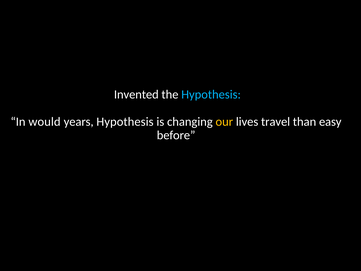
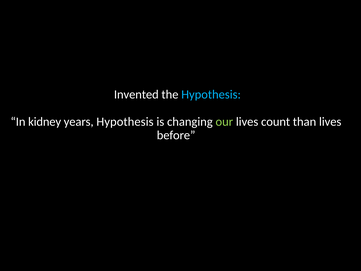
would: would -> kidney (45, 122)
our colour: yellow -> light green (224, 122)
travel: travel -> count (276, 122)
than easy: easy -> lives (330, 122)
